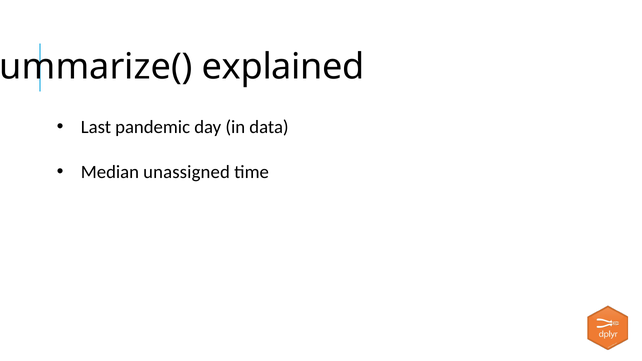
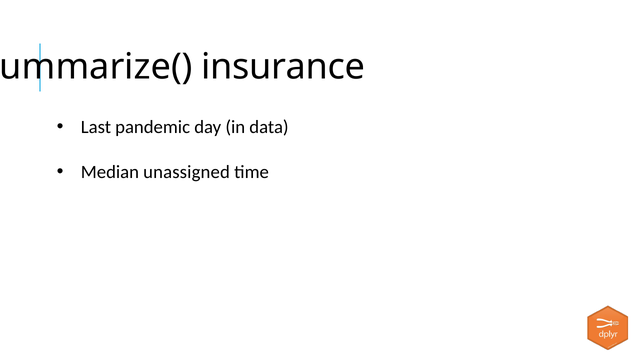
explained: explained -> insurance (283, 67)
